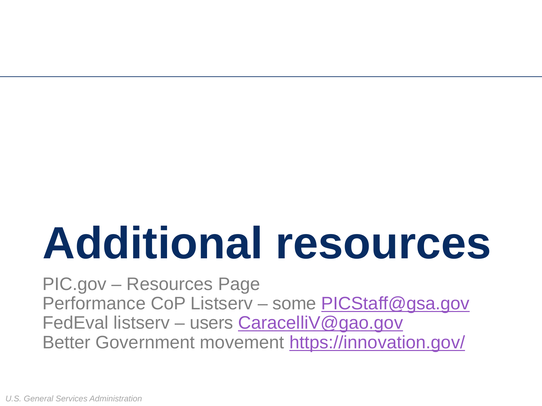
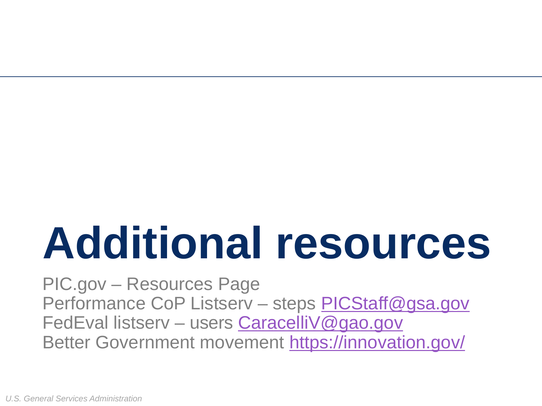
some: some -> steps (294, 304)
